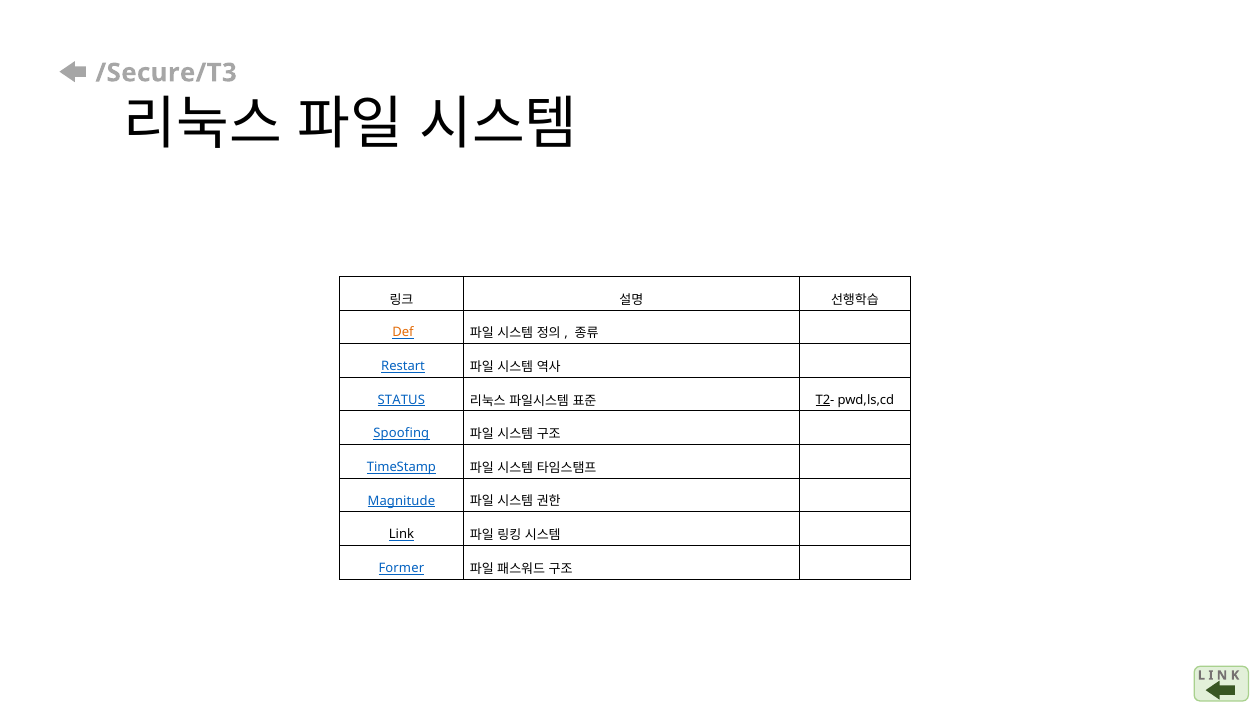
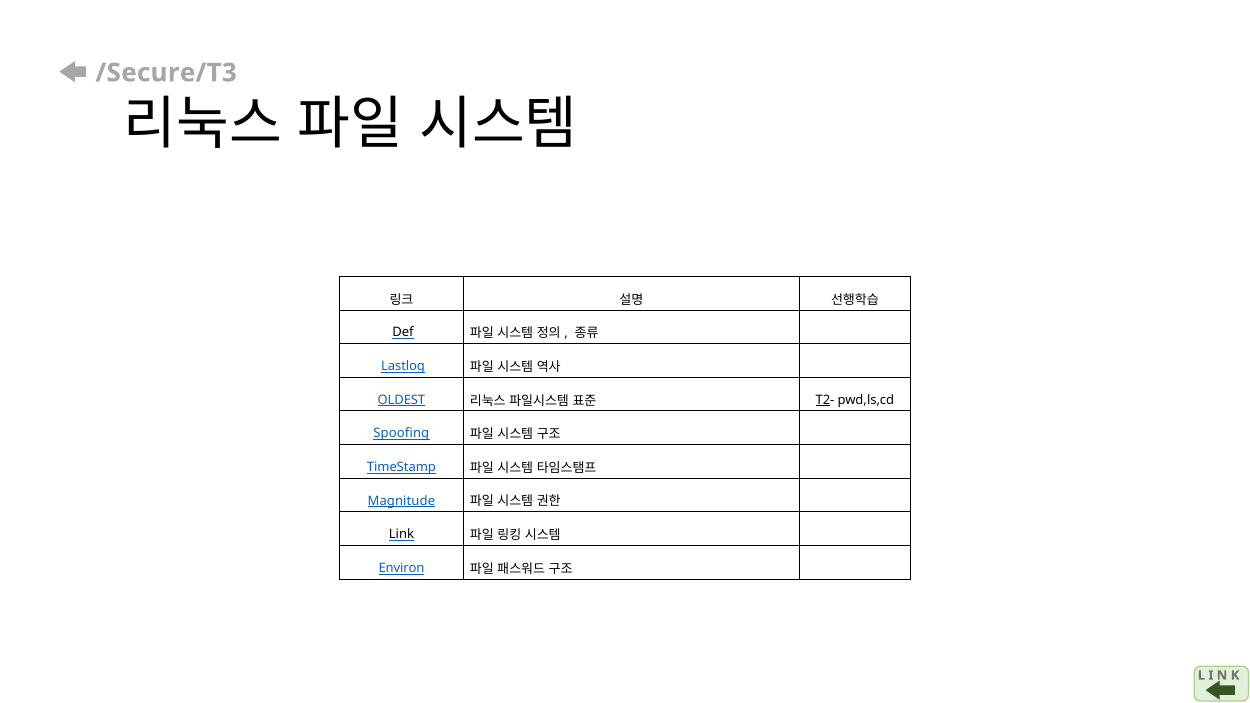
Def colour: orange -> black (403, 333)
Restart: Restart -> Lastlog (403, 366)
STATUS: STATUS -> OLDEST (401, 400)
Former: Former -> Environ (401, 568)
